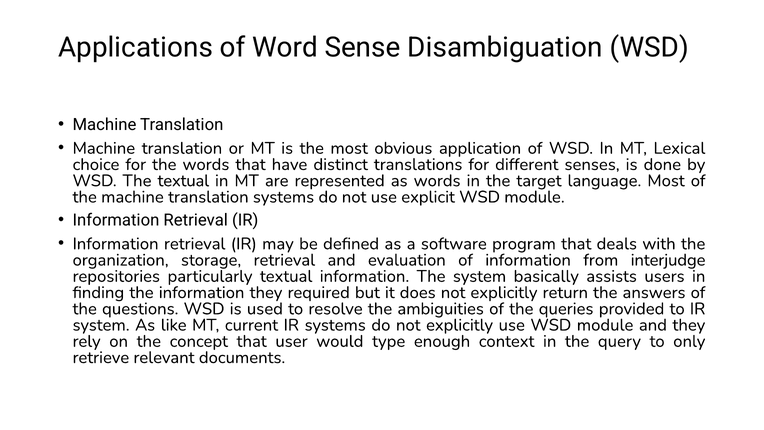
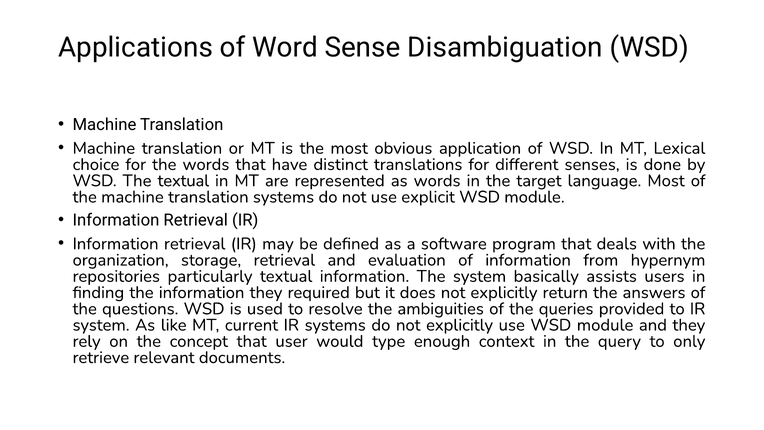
interjudge: interjudge -> hypernym (668, 260)
